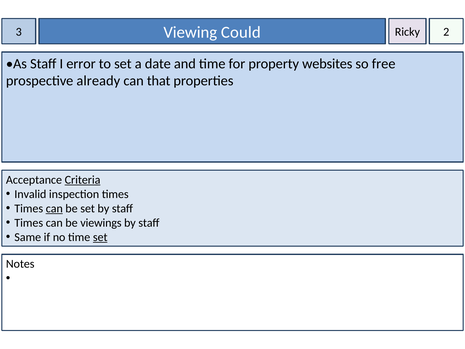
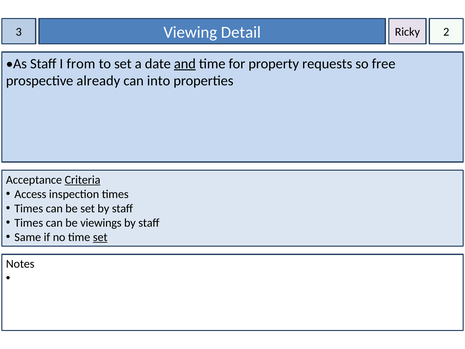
Could: Could -> Detail (241, 32)
error: error -> from (81, 64)
and underline: none -> present (185, 64)
websites: websites -> requests (327, 64)
that: that -> into (159, 81)
Invalid: Invalid -> Access (30, 194)
can underline: present -> none (54, 208)
